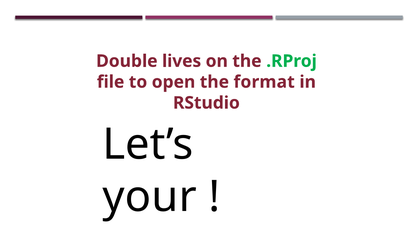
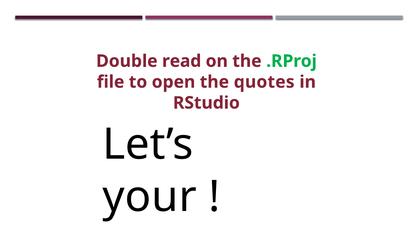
lives: lives -> read (182, 61)
format: format -> quotes (264, 82)
